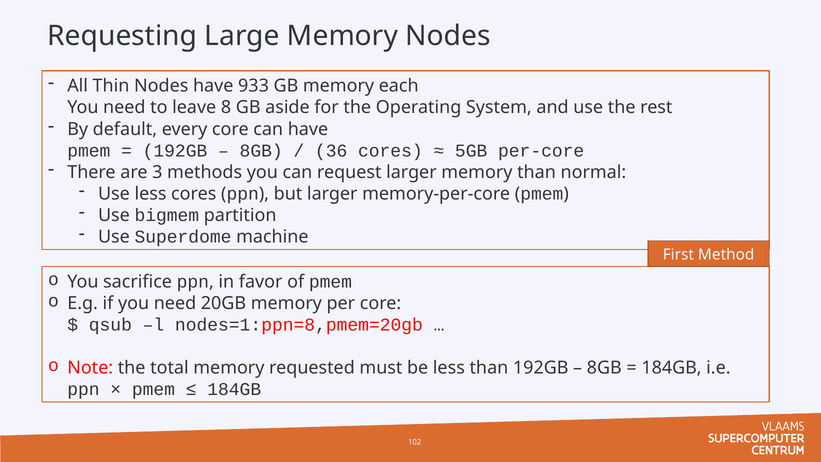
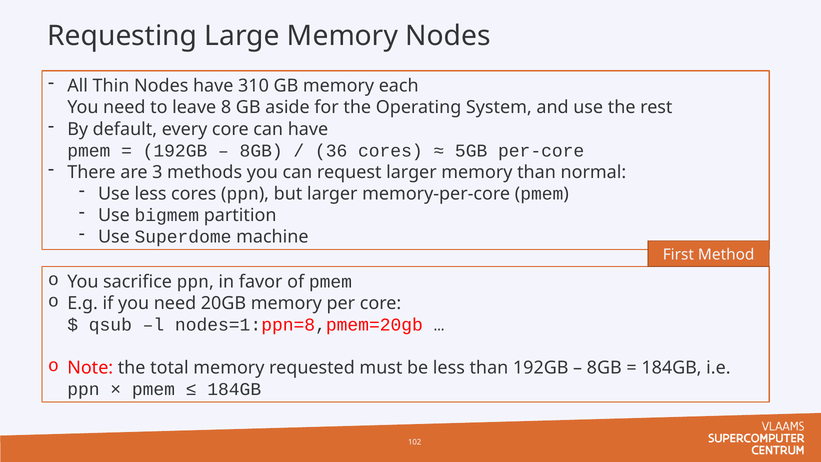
933: 933 -> 310 (253, 86)
